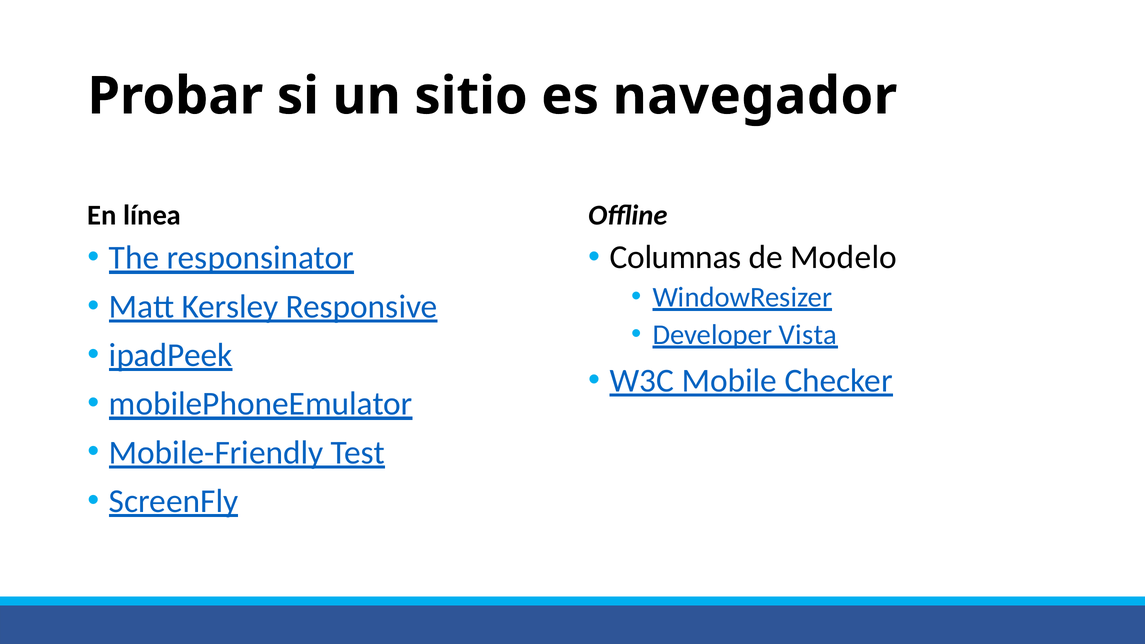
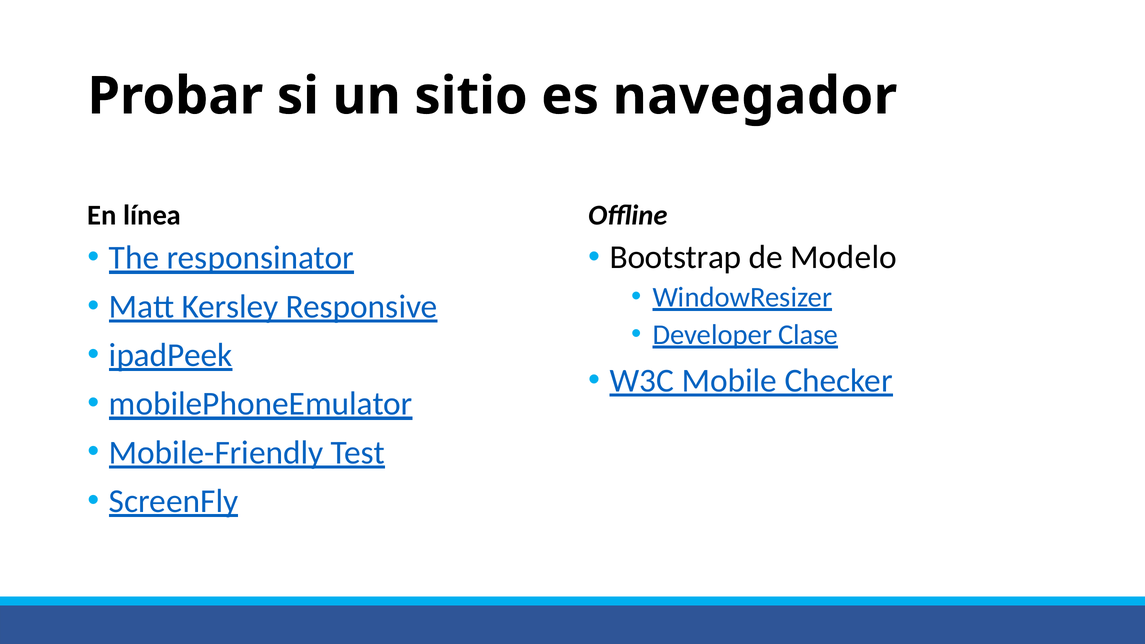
Columnas: Columnas -> Bootstrap (676, 257)
Vista: Vista -> Clase (808, 335)
